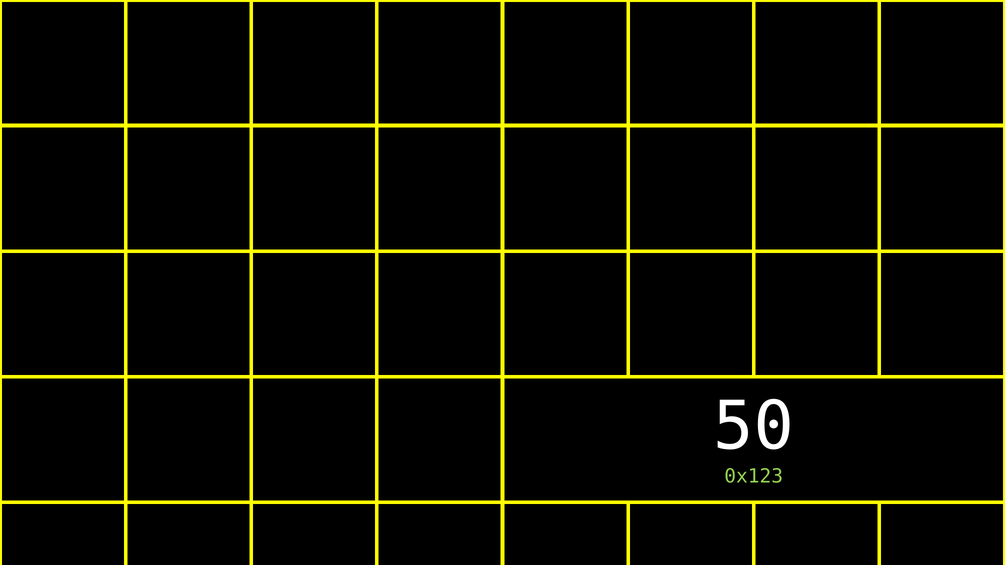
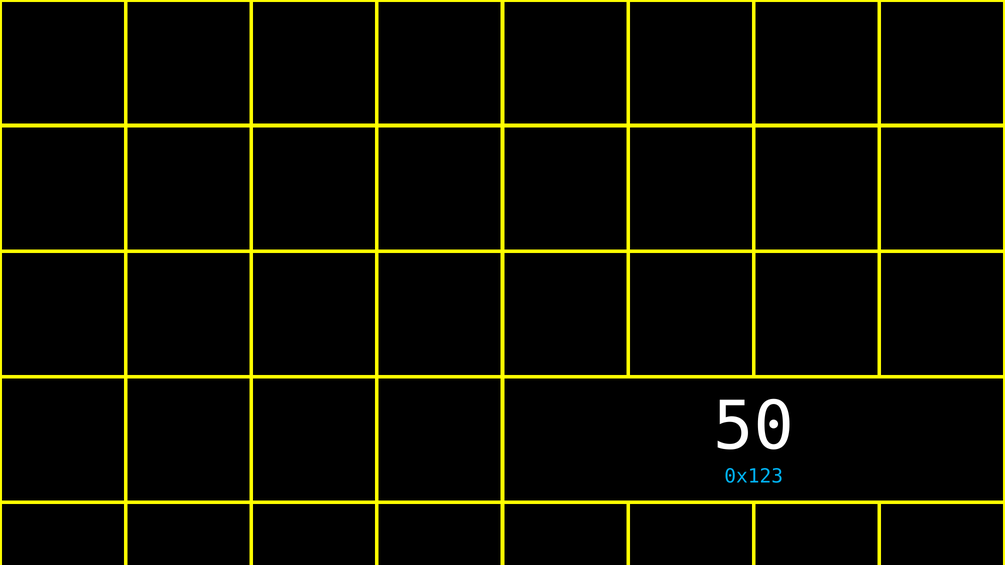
0x123 colour: light green -> light blue (754, 477)
